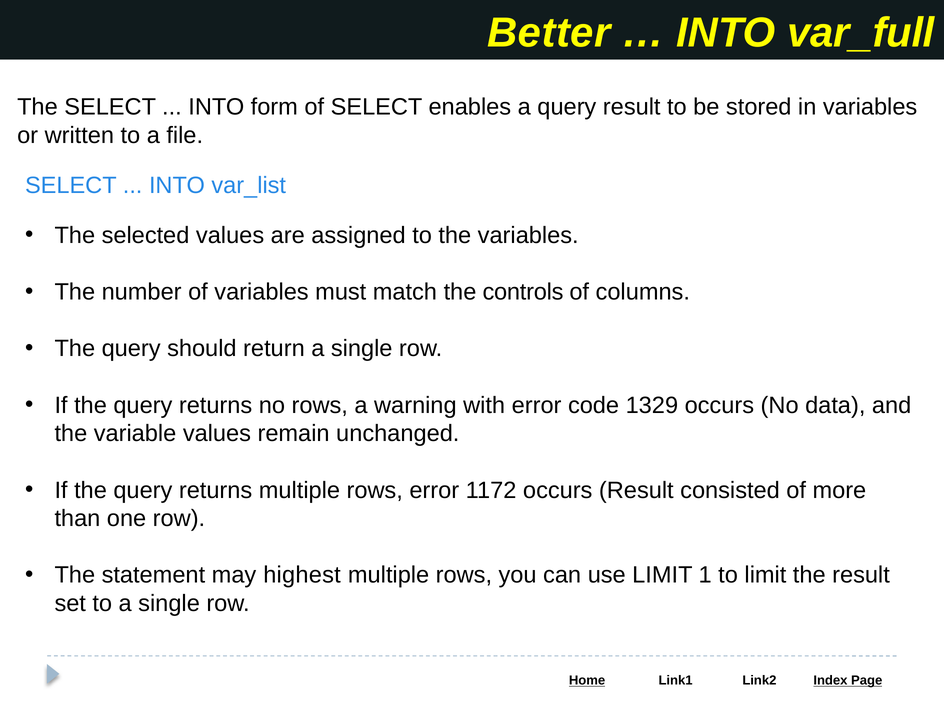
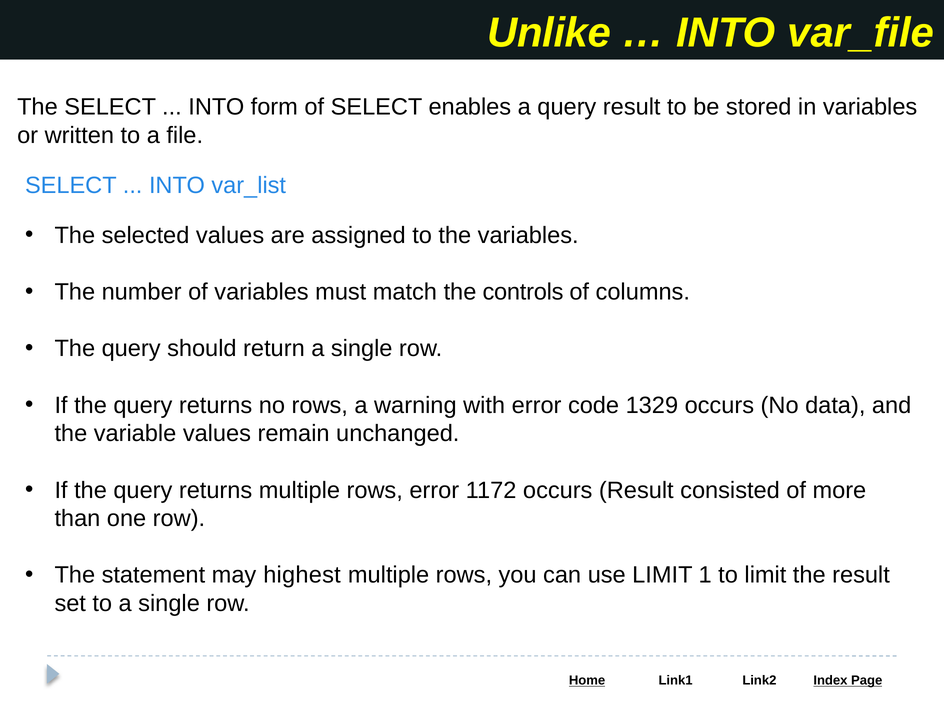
Better: Better -> Unlike (549, 33)
var_full: var_full -> var_file (861, 33)
